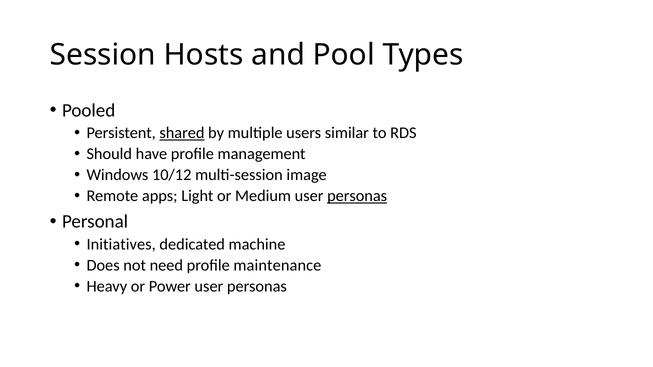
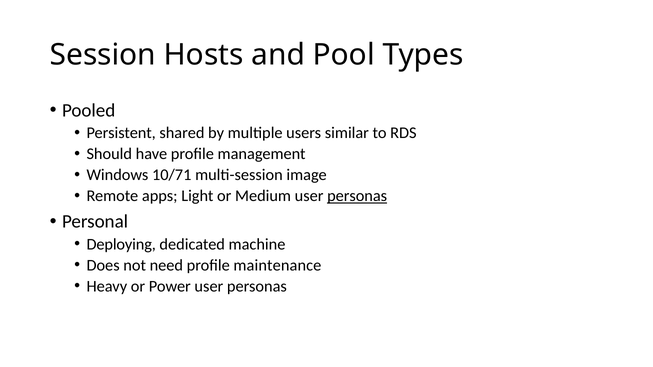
shared underline: present -> none (182, 133)
10/12: 10/12 -> 10/71 (172, 175)
Initiatives: Initiatives -> Deploying (121, 244)
